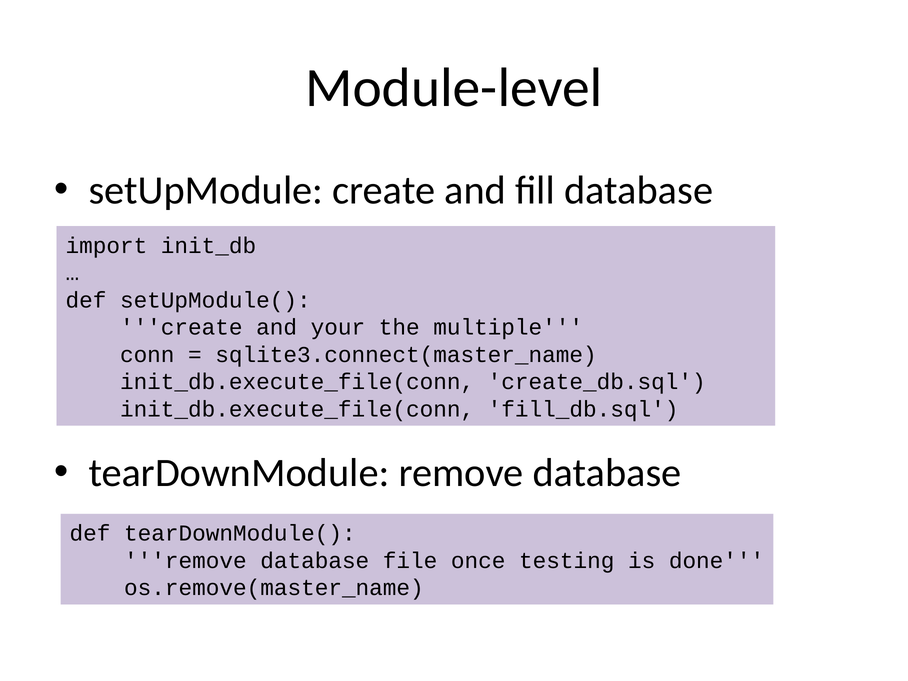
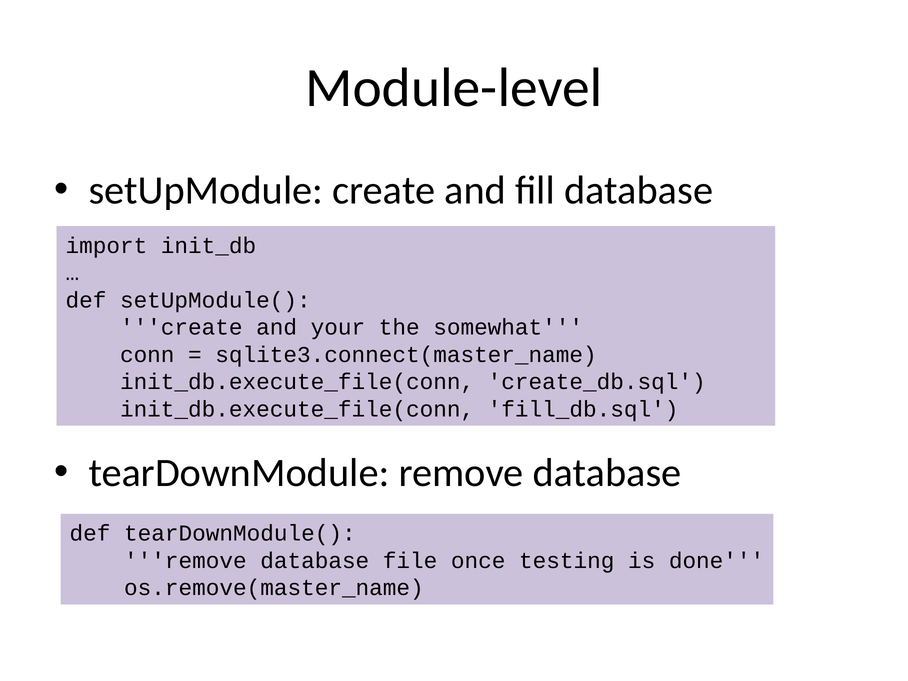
multiple: multiple -> somewhat (508, 327)
